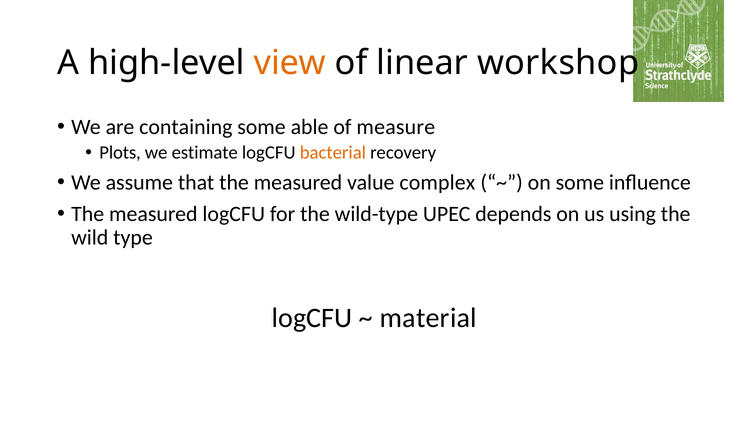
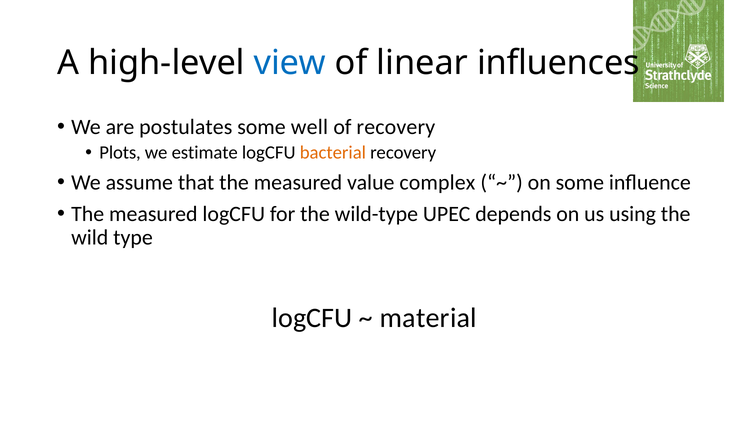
view colour: orange -> blue (290, 63)
workshop: workshop -> influences (558, 63)
containing: containing -> postulates (186, 127)
able: able -> well (309, 127)
of measure: measure -> recovery (396, 127)
